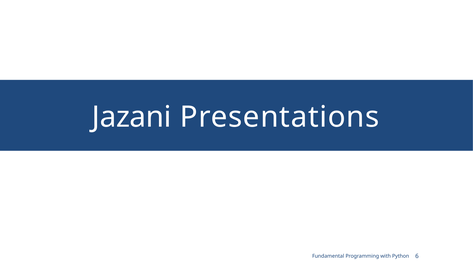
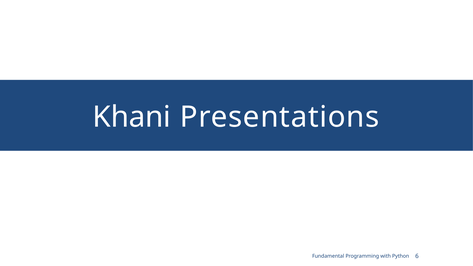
Jazani: Jazani -> Khani (132, 117)
